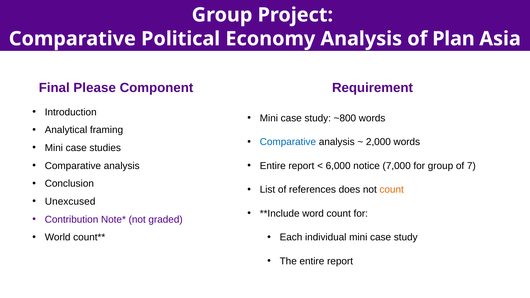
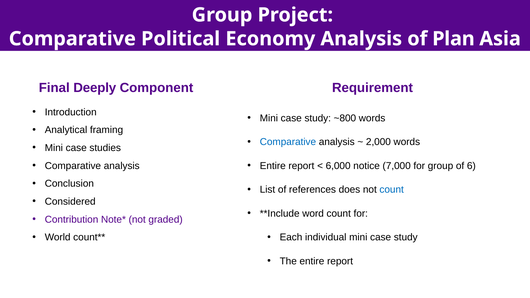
Please: Please -> Deeply (95, 88)
7: 7 -> 6 (471, 166)
count colour: orange -> blue (392, 190)
Unexcused: Unexcused -> Considered (70, 202)
